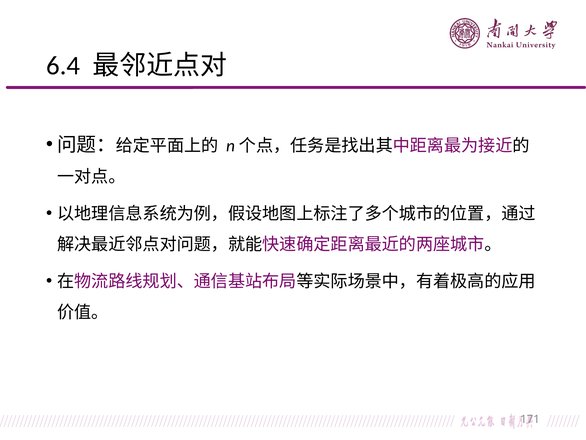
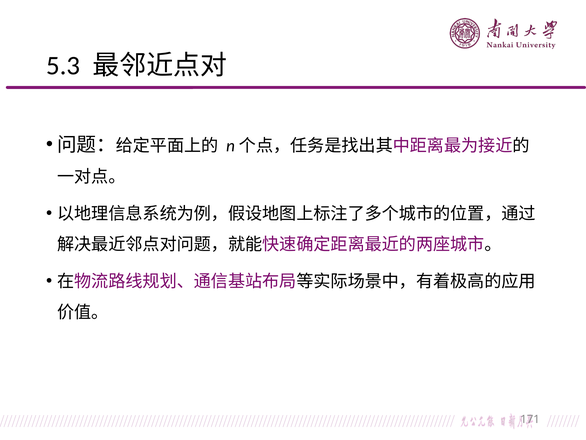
6.4: 6.4 -> 5.3 (63, 66)
